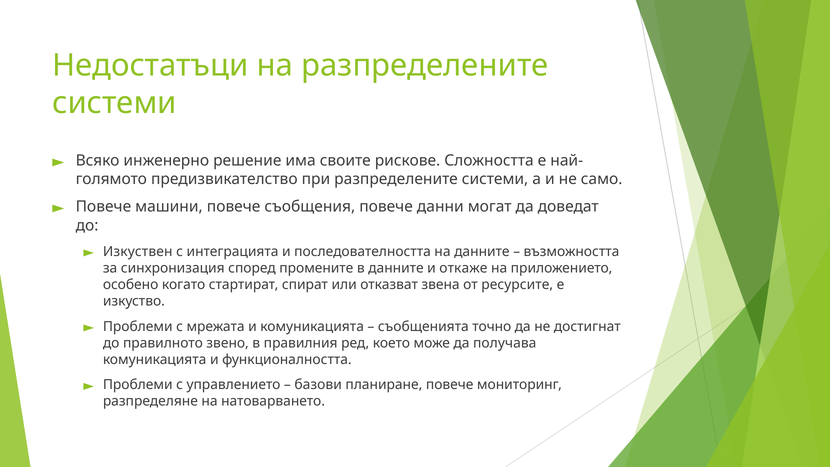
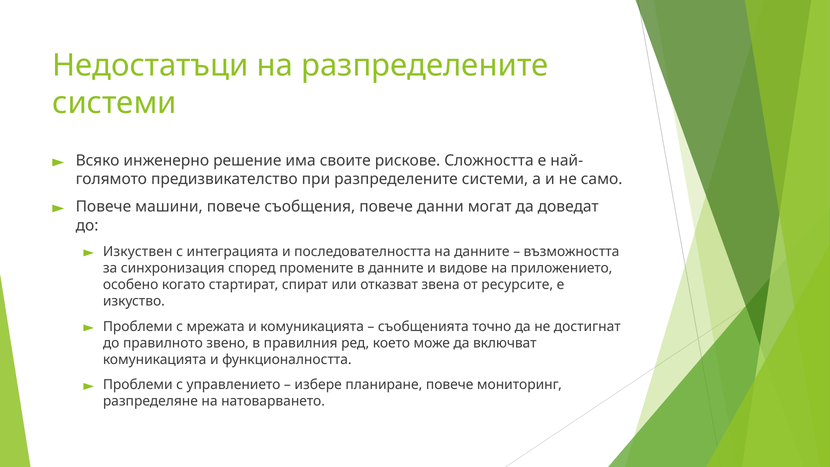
откаже: откаже -> видове (463, 268)
получава: получава -> включват (505, 343)
базови: базови -> избере (318, 385)
